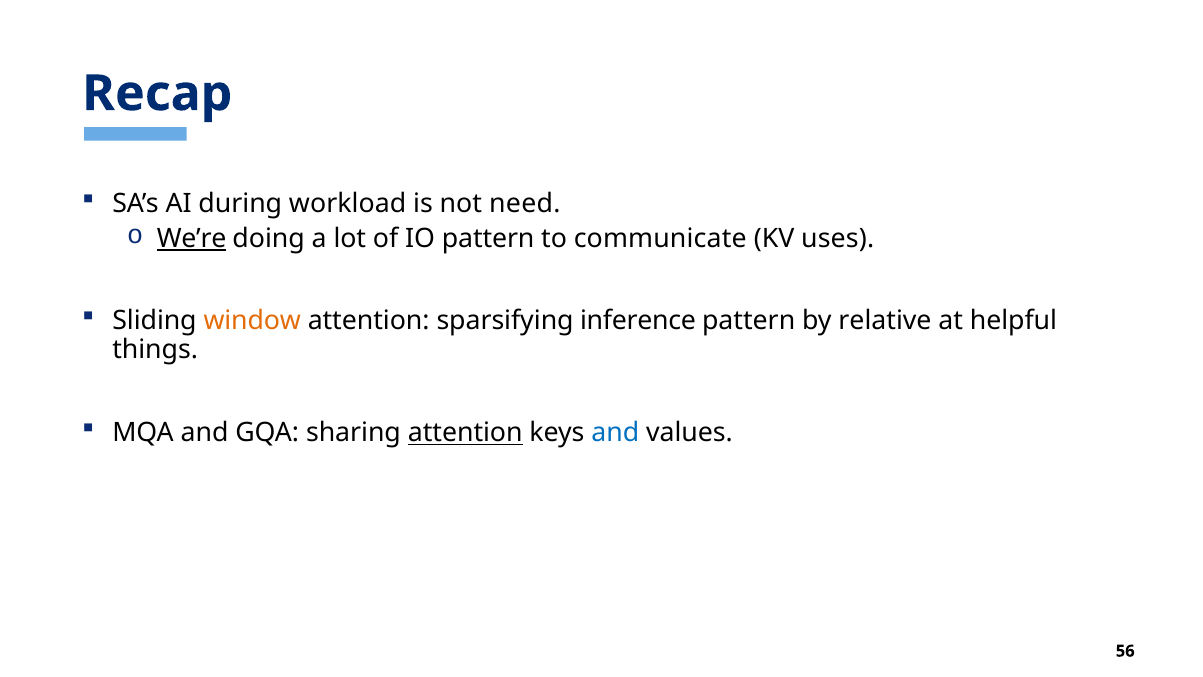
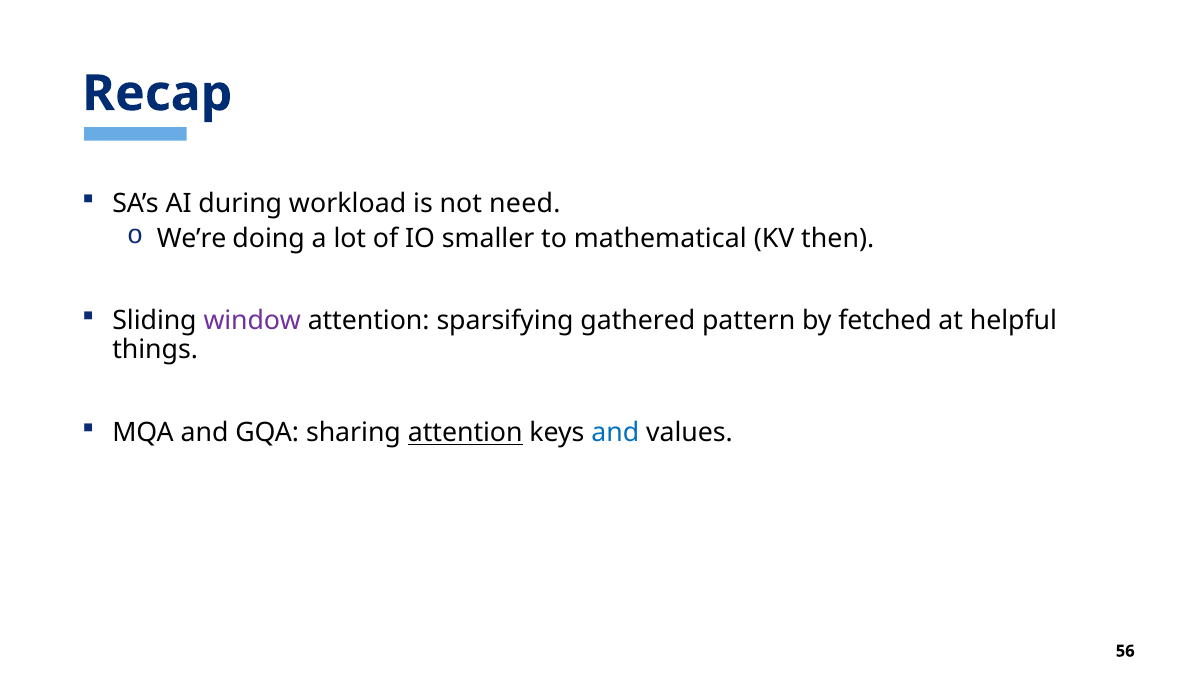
We’re underline: present -> none (192, 238)
IO pattern: pattern -> smaller (488, 238)
communicate: communicate -> mathematical (660, 238)
uses: uses -> then (838, 238)
window colour: orange -> purple (252, 321)
inference: inference -> gathered (638, 321)
relative: relative -> fetched (885, 321)
